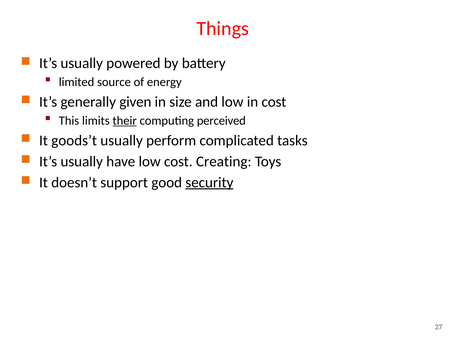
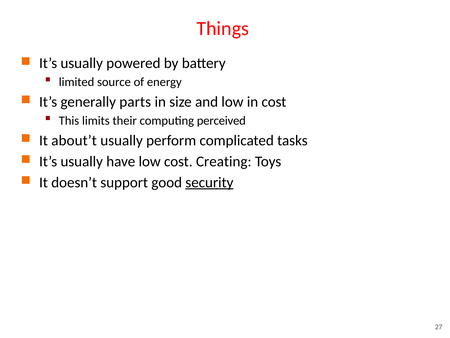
given: given -> parts (135, 102)
their underline: present -> none (125, 121)
goods’t: goods’t -> about’t (74, 140)
